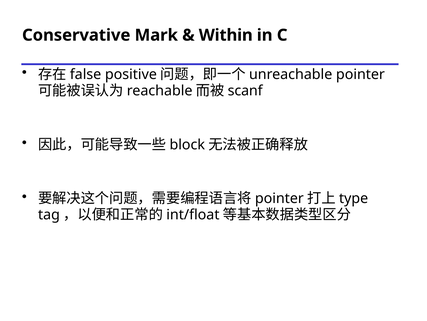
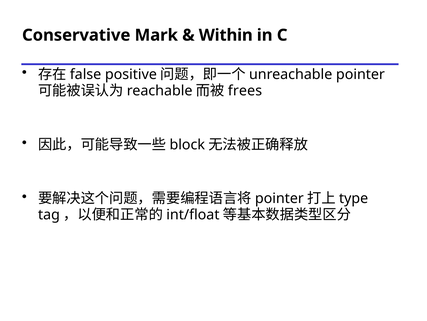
scanf: scanf -> frees (245, 91)
